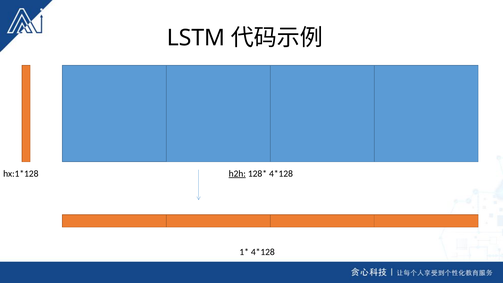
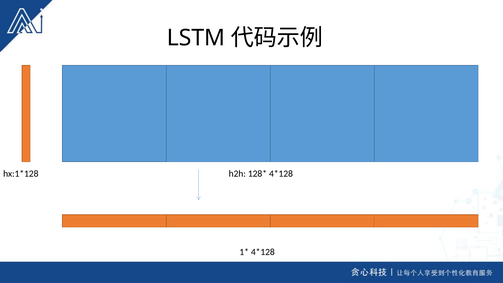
h2h underline: present -> none (237, 174)
